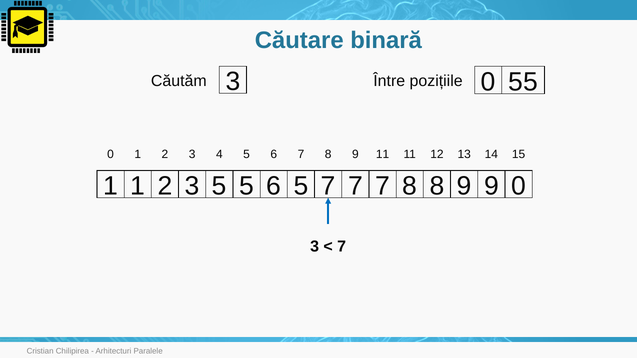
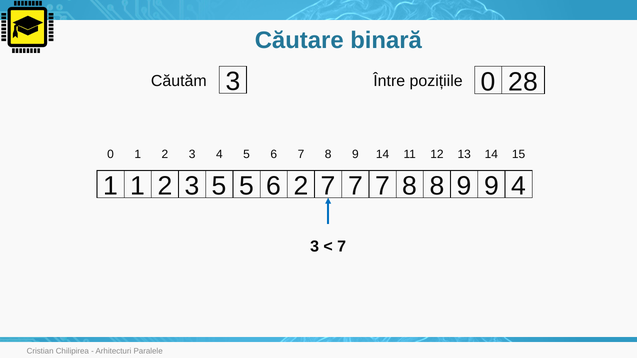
55: 55 -> 28 (523, 82)
9 11: 11 -> 14 (383, 155)
6 5: 5 -> 2 (301, 186)
9 0: 0 -> 4 (519, 186)
